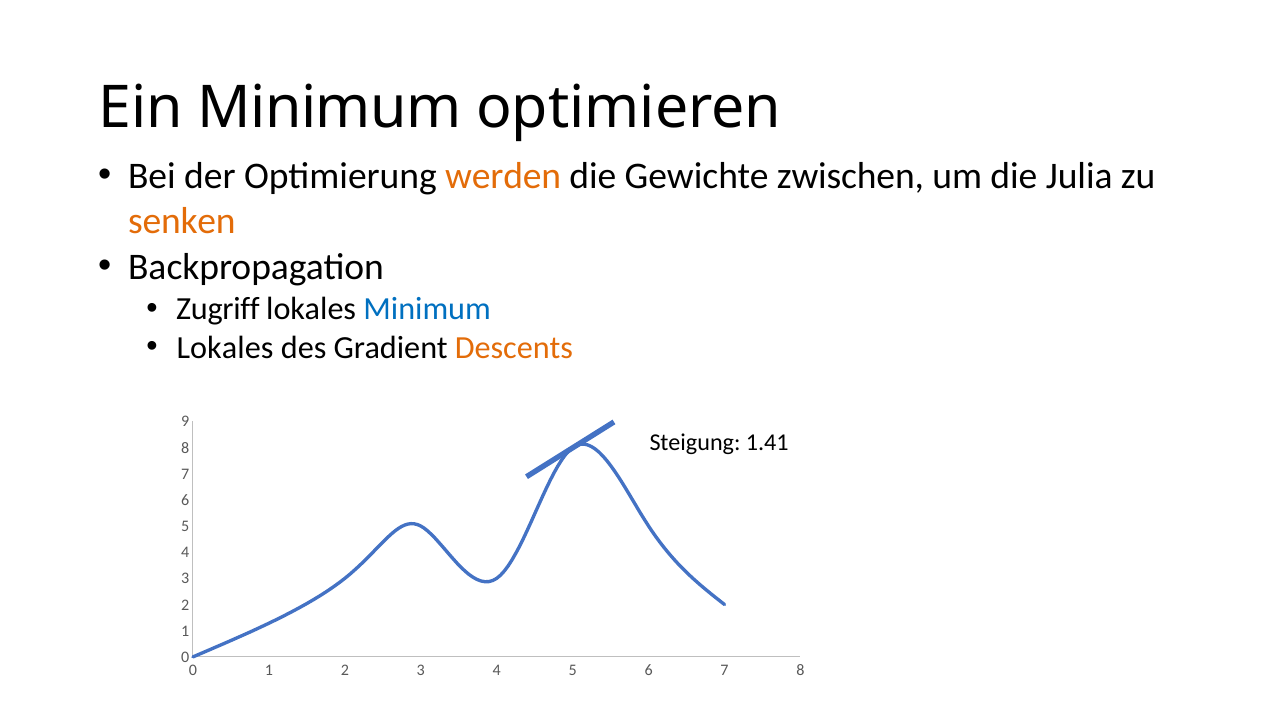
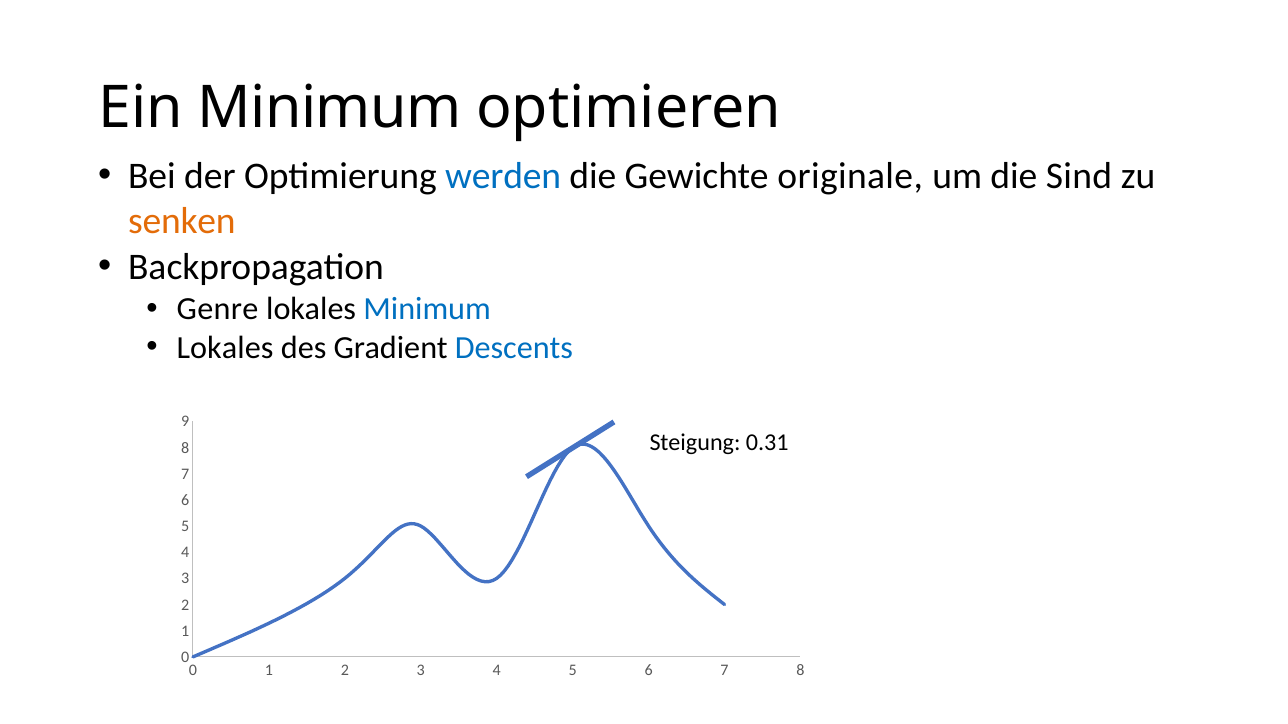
werden colour: orange -> blue (503, 176)
zwischen: zwischen -> originale (850, 176)
Julia: Julia -> Sind (1079, 176)
Zugriff: Zugriff -> Genre (218, 310)
Descents colour: orange -> blue (514, 348)
1.41: 1.41 -> 0.31 (767, 443)
